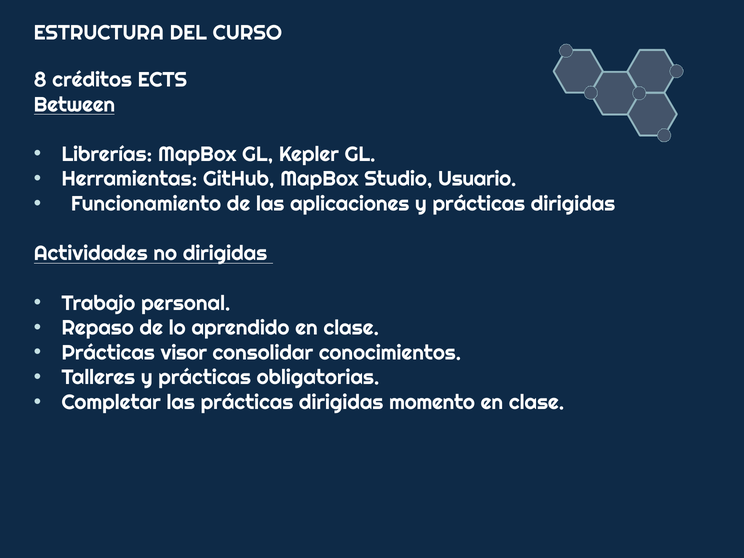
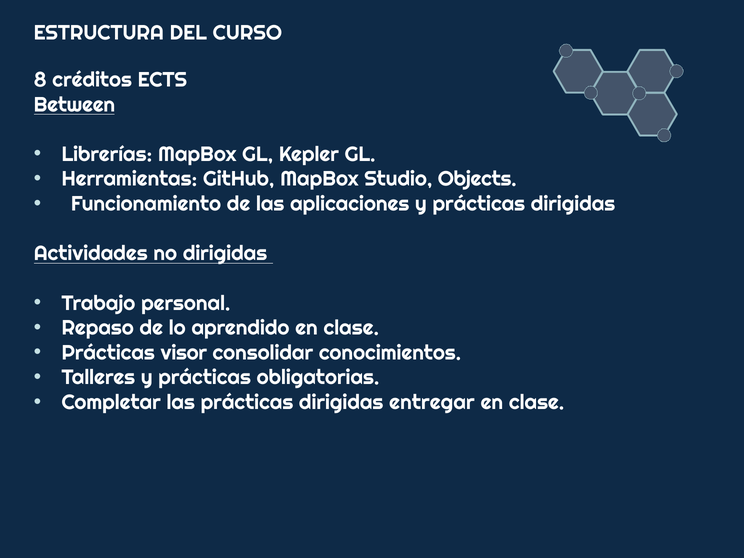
Usuario: Usuario -> Objects (477, 179)
momento: momento -> entregar (432, 402)
